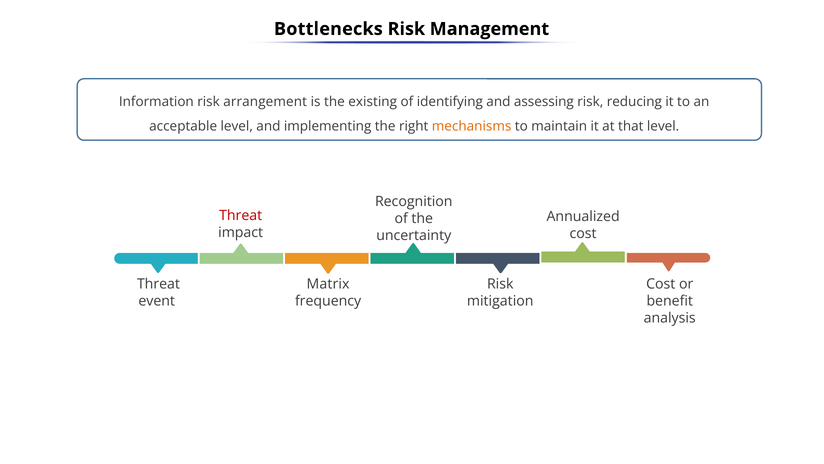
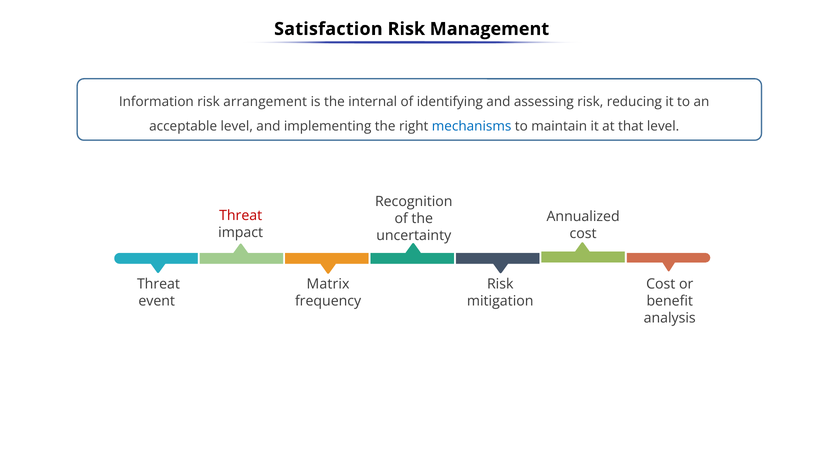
Bottlenecks: Bottlenecks -> Satisfaction (328, 29)
existing: existing -> internal (373, 102)
mechanisms colour: orange -> blue (472, 126)
